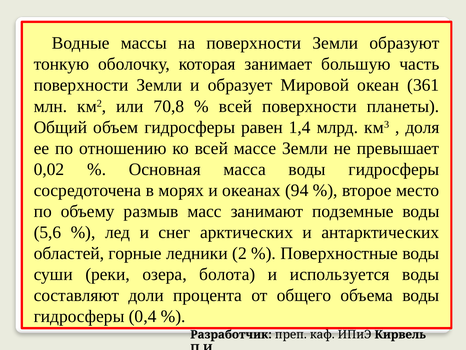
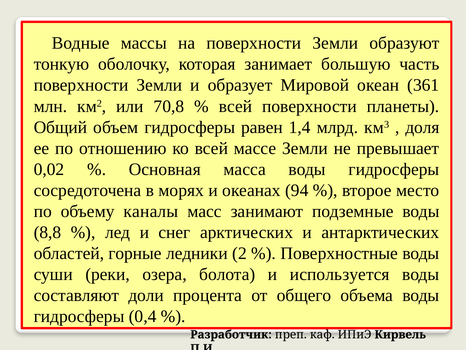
размыв: размыв -> каналы (151, 211)
5,6: 5,6 -> 8,8 (48, 232)
